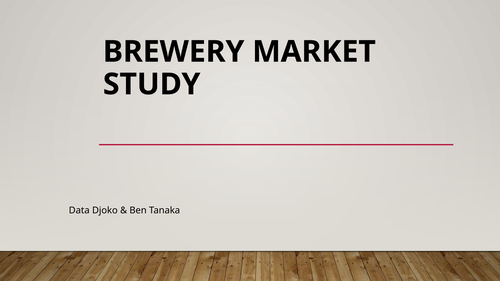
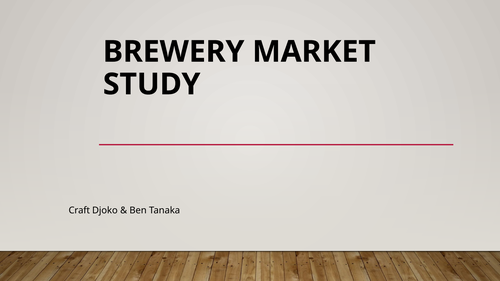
Data: Data -> Craft (79, 211)
